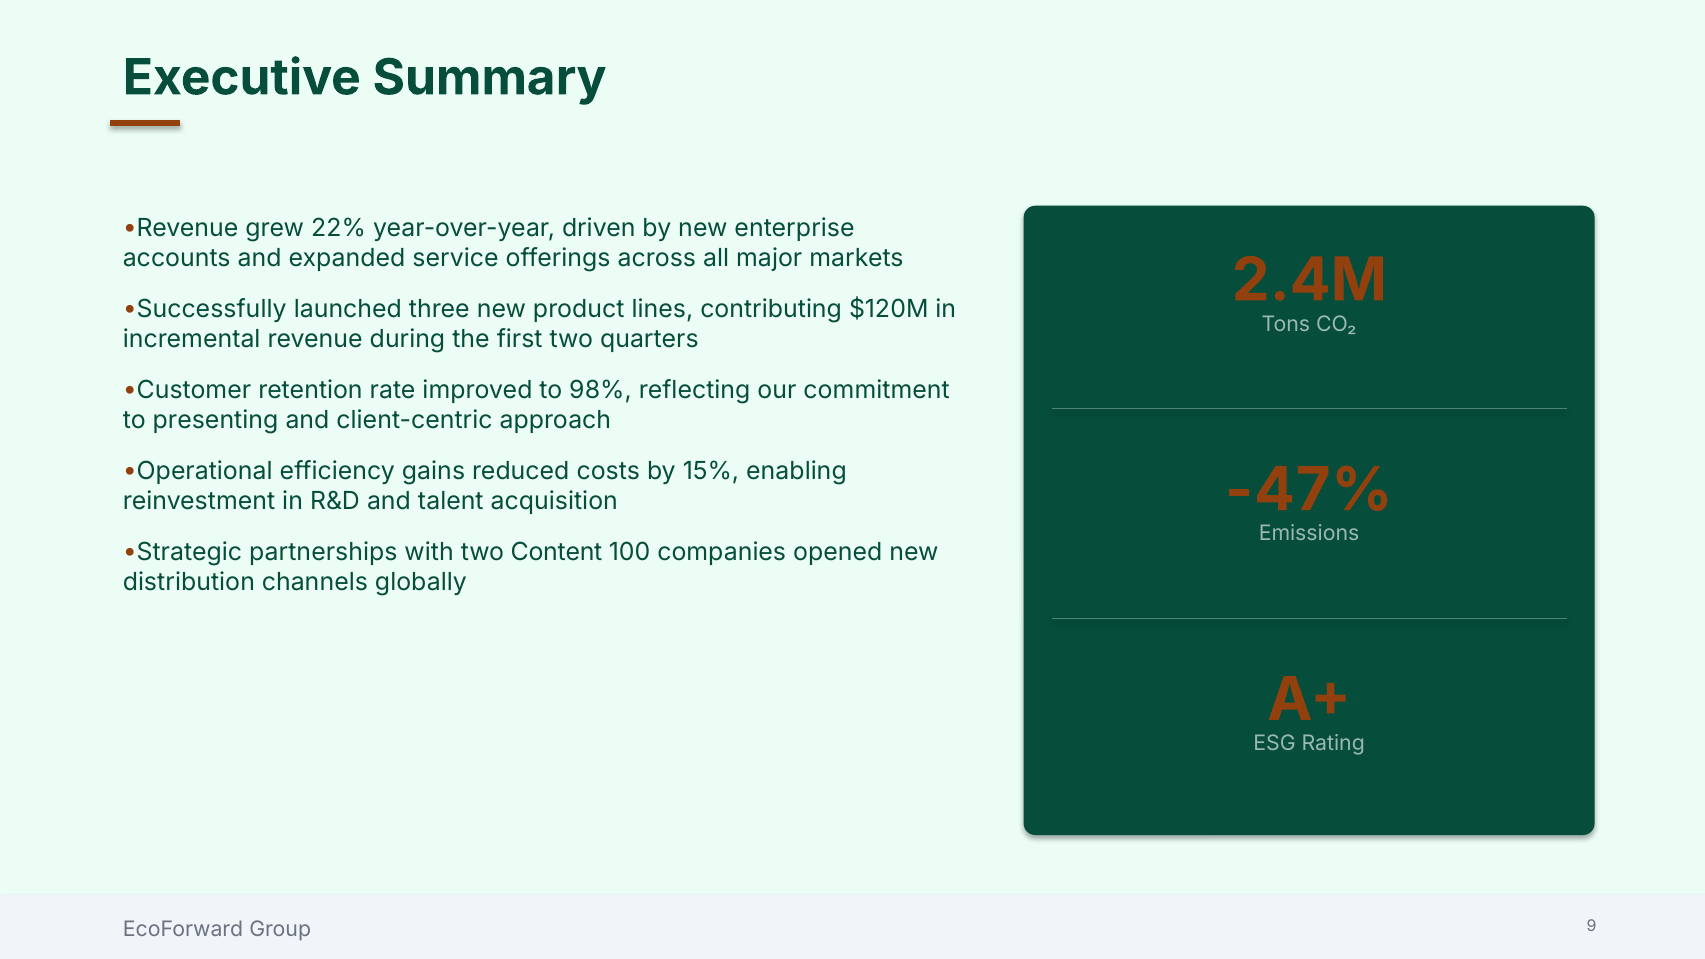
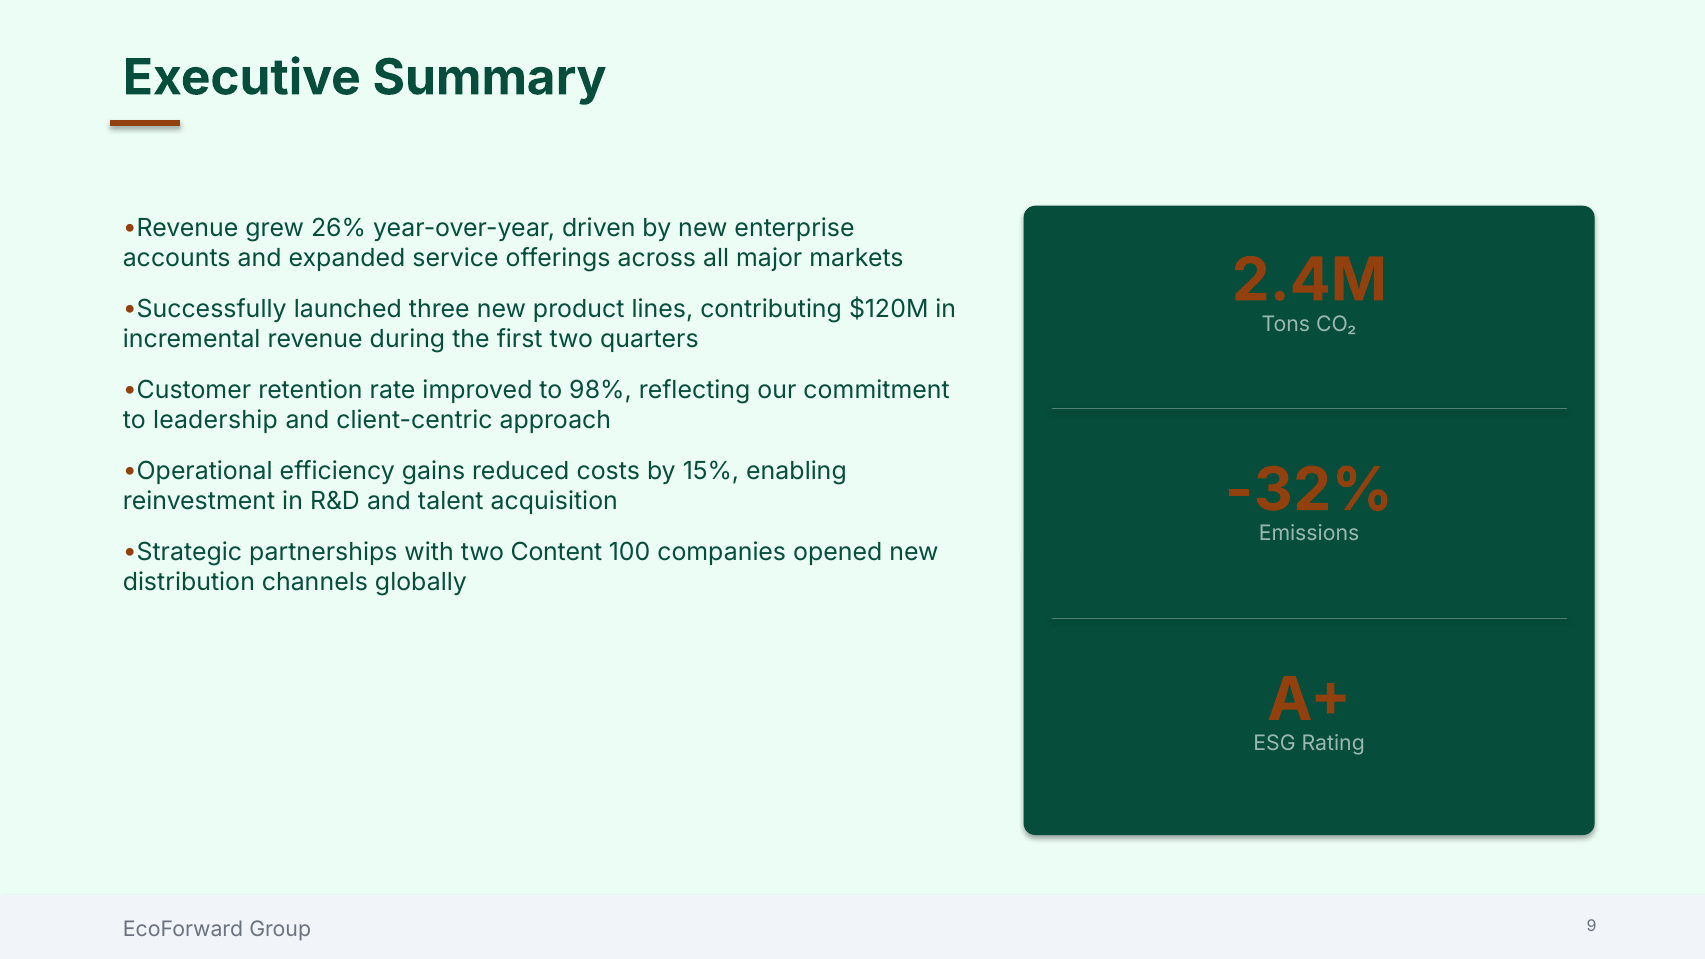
22%: 22% -> 26% (339, 229)
presenting: presenting -> leadership (215, 421)
-47%: -47% -> -32% (1309, 490)
